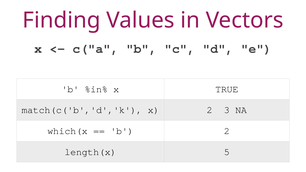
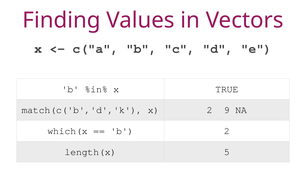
3: 3 -> 9 (227, 110)
